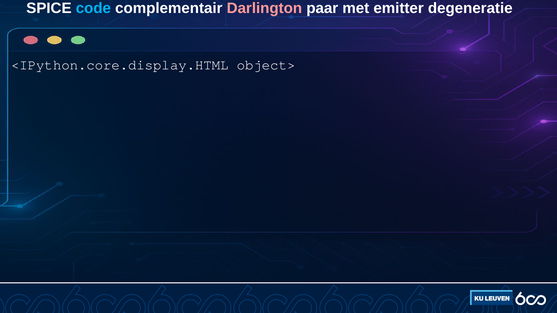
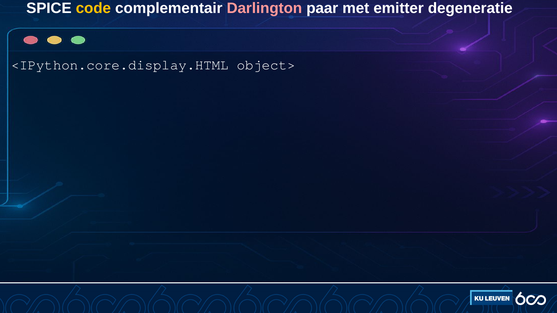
code colour: light blue -> yellow (93, 8)
